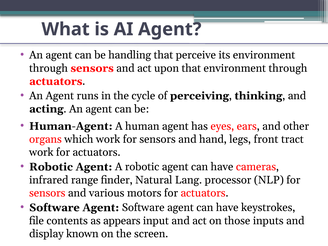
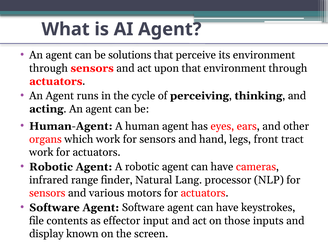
handling: handling -> solutions (130, 55)
appears: appears -> effector (122, 221)
